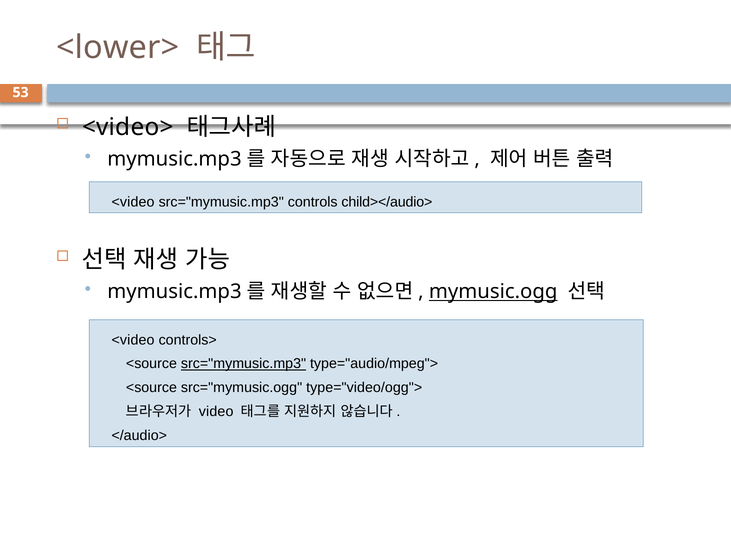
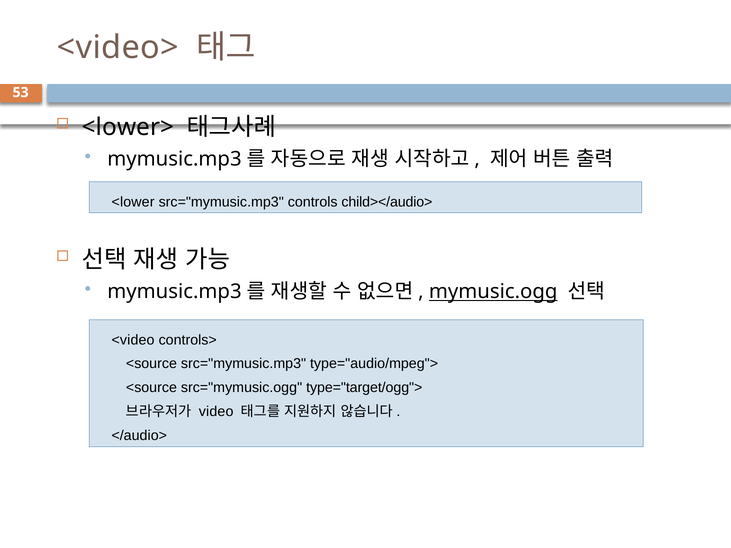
<lower>: <lower> -> <video> (118, 48)
<video>: <video> -> <lower> (128, 127)
<video: <video -> <lower (133, 202)
src="mymusic.mp3 underline: present -> none (244, 364)
type="video/ogg">: type="video/ogg"> -> type="target/ogg"> (364, 388)
